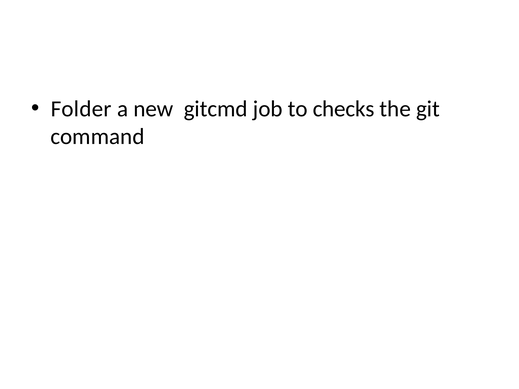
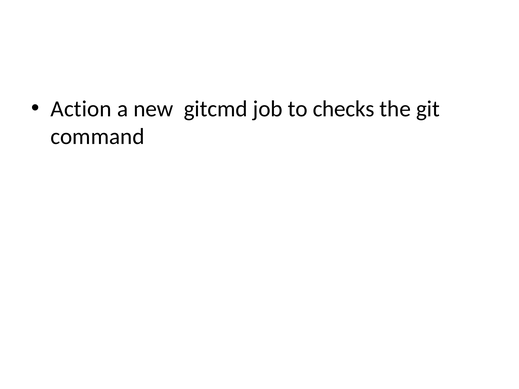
Folder: Folder -> Action (81, 109)
